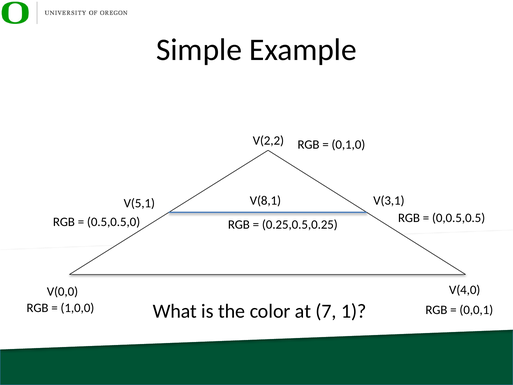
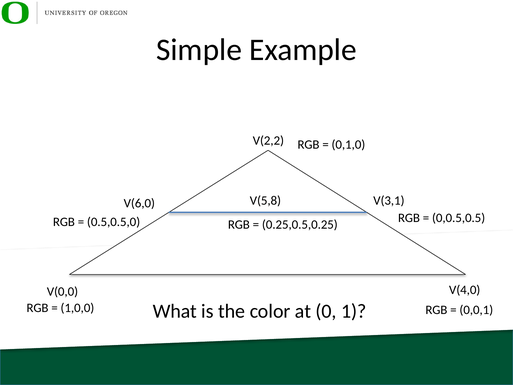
V(8,1: V(8,1 -> V(5,8 (265, 200)
V(5,1: V(5,1 -> V(6,0 (139, 203)
7: 7 -> 0 (326, 311)
